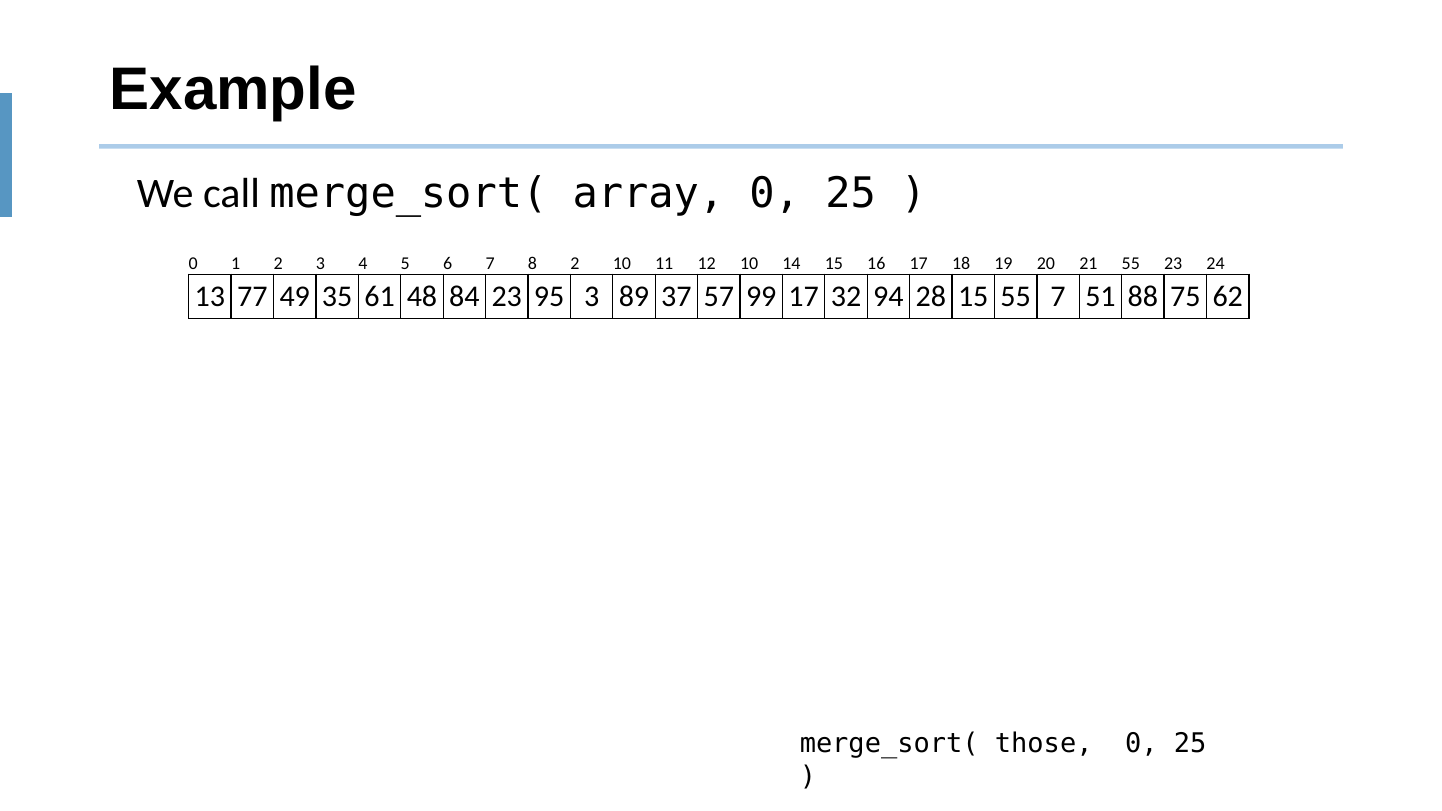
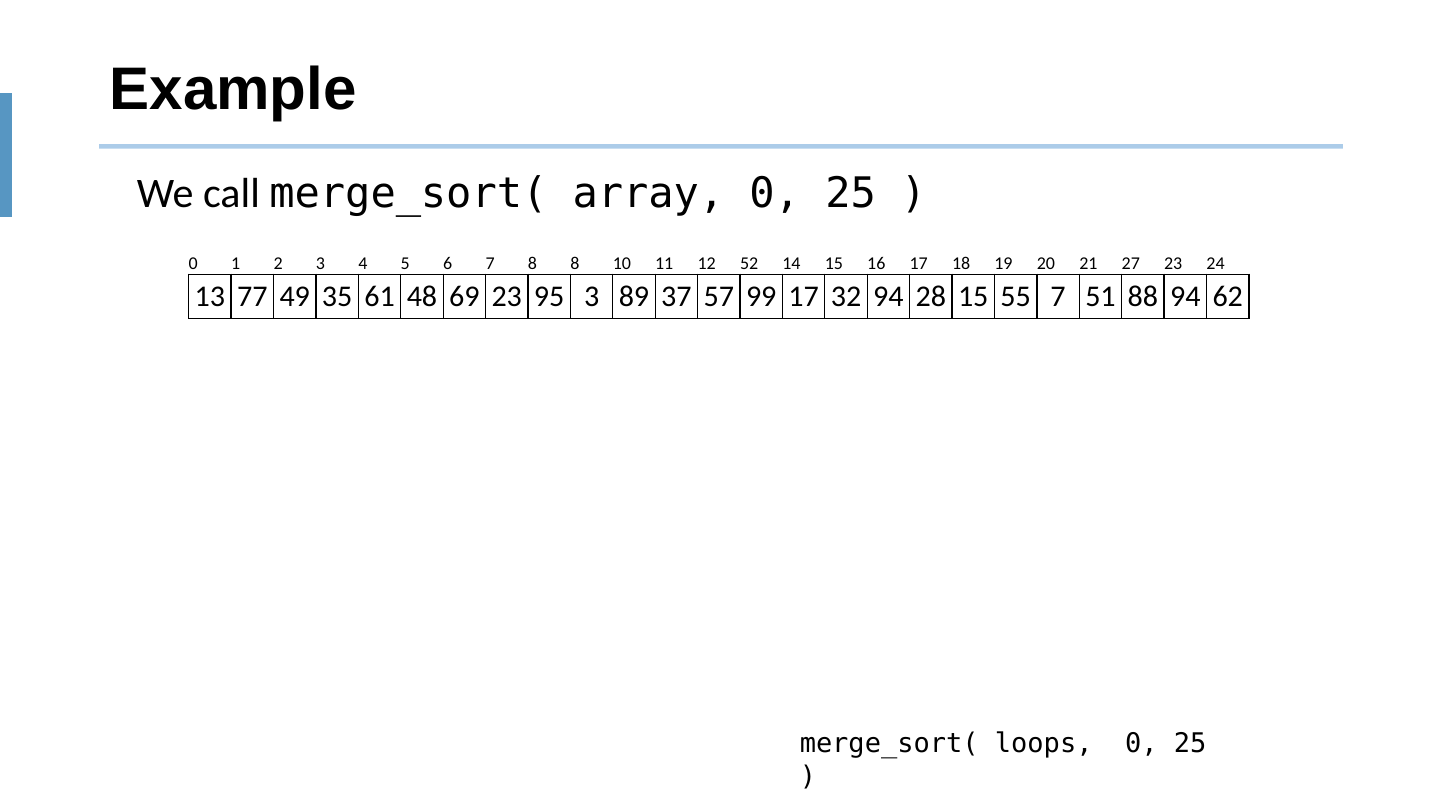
8 2: 2 -> 8 (575, 263)
12 10: 10 -> 52 (749, 263)
21 55: 55 -> 27 (1131, 263)
84: 84 -> 69 (464, 297)
88 75: 75 -> 94 (1185, 297)
those: those -> loops (1044, 744)
